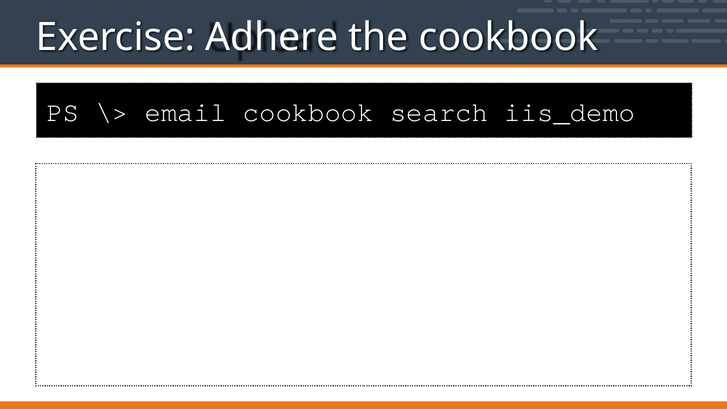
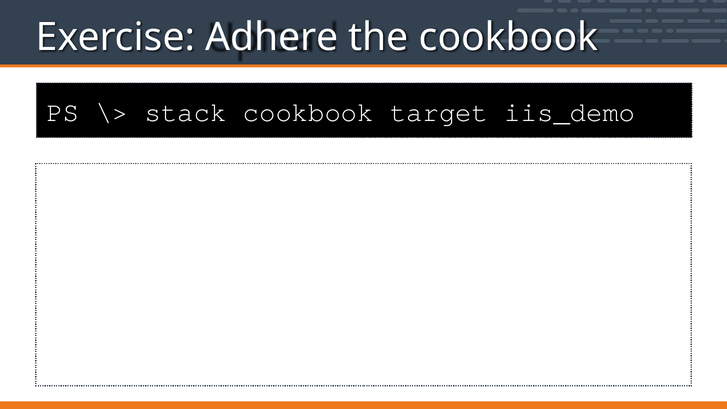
email: email -> stack (186, 112)
search: search -> target (439, 112)
